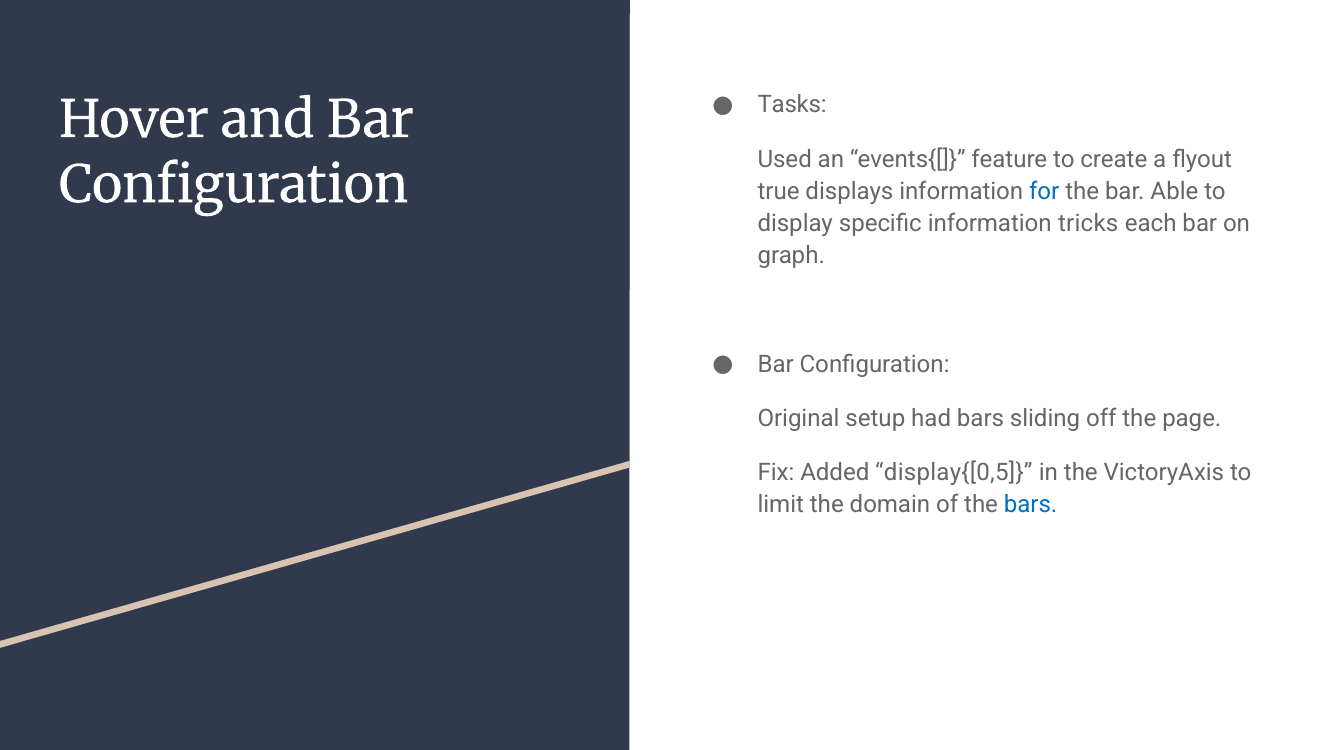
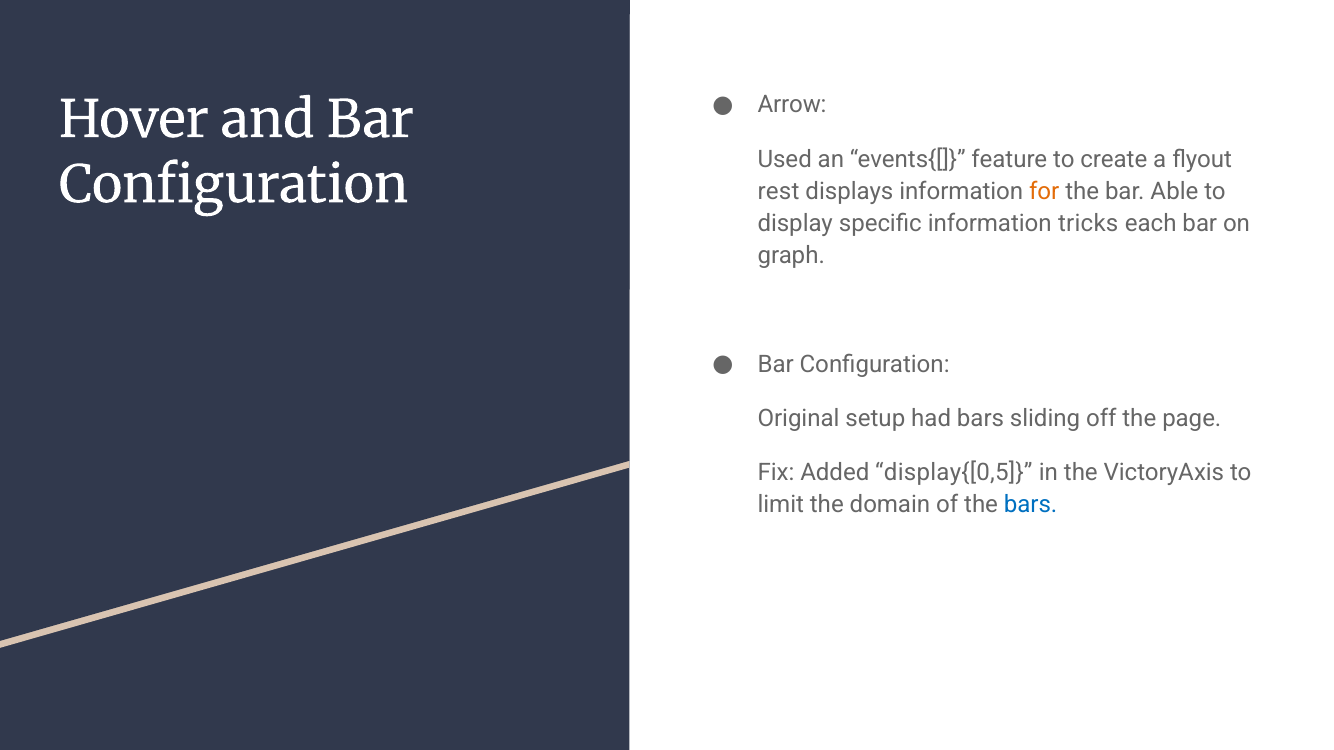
Tasks: Tasks -> Arrow (792, 105)
true: true -> rest (779, 191)
for colour: blue -> orange (1044, 191)
